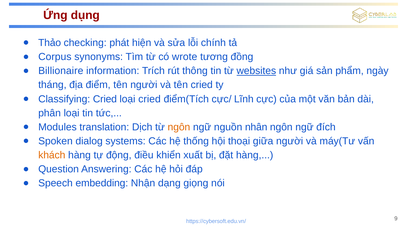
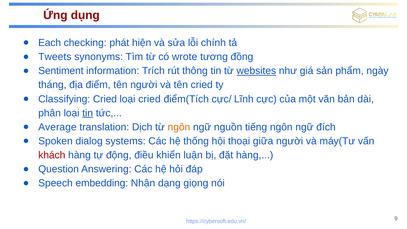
Thảo: Thảo -> Each (50, 43)
Corpus: Corpus -> Tweets (55, 57)
Billionaire: Billionaire -> Sentiment (61, 71)
tin underline: none -> present (88, 113)
Modules: Modules -> Average (57, 127)
nhân: nhân -> tiếng (256, 127)
khách colour: orange -> red (52, 155)
xuất: xuất -> luận (193, 155)
